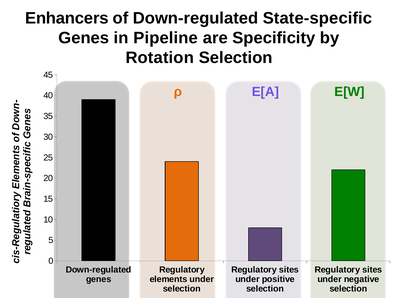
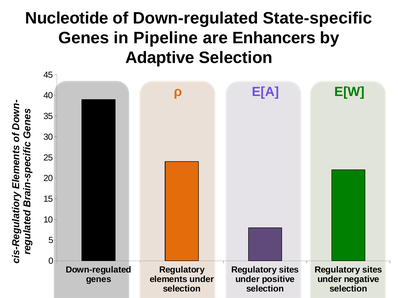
Enhancers: Enhancers -> Nucleotide (67, 18)
Specificity: Specificity -> Enhancers (274, 38)
Rotation: Rotation -> Adaptive (160, 58)
